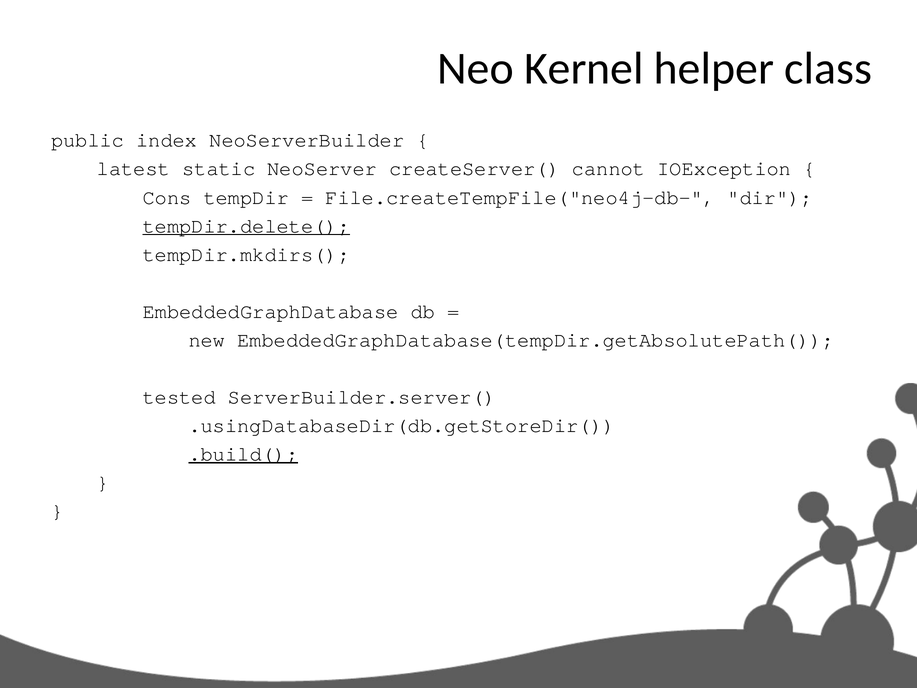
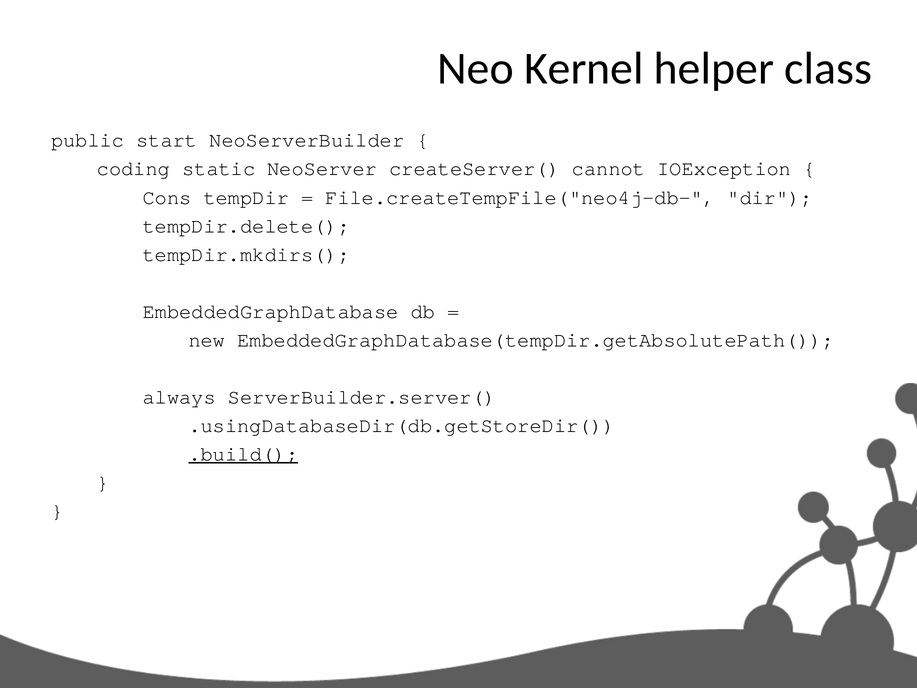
index: index -> start (167, 140)
latest: latest -> coding (133, 169)
tempDir.delete( underline: present -> none (246, 226)
tested: tested -> always (179, 397)
